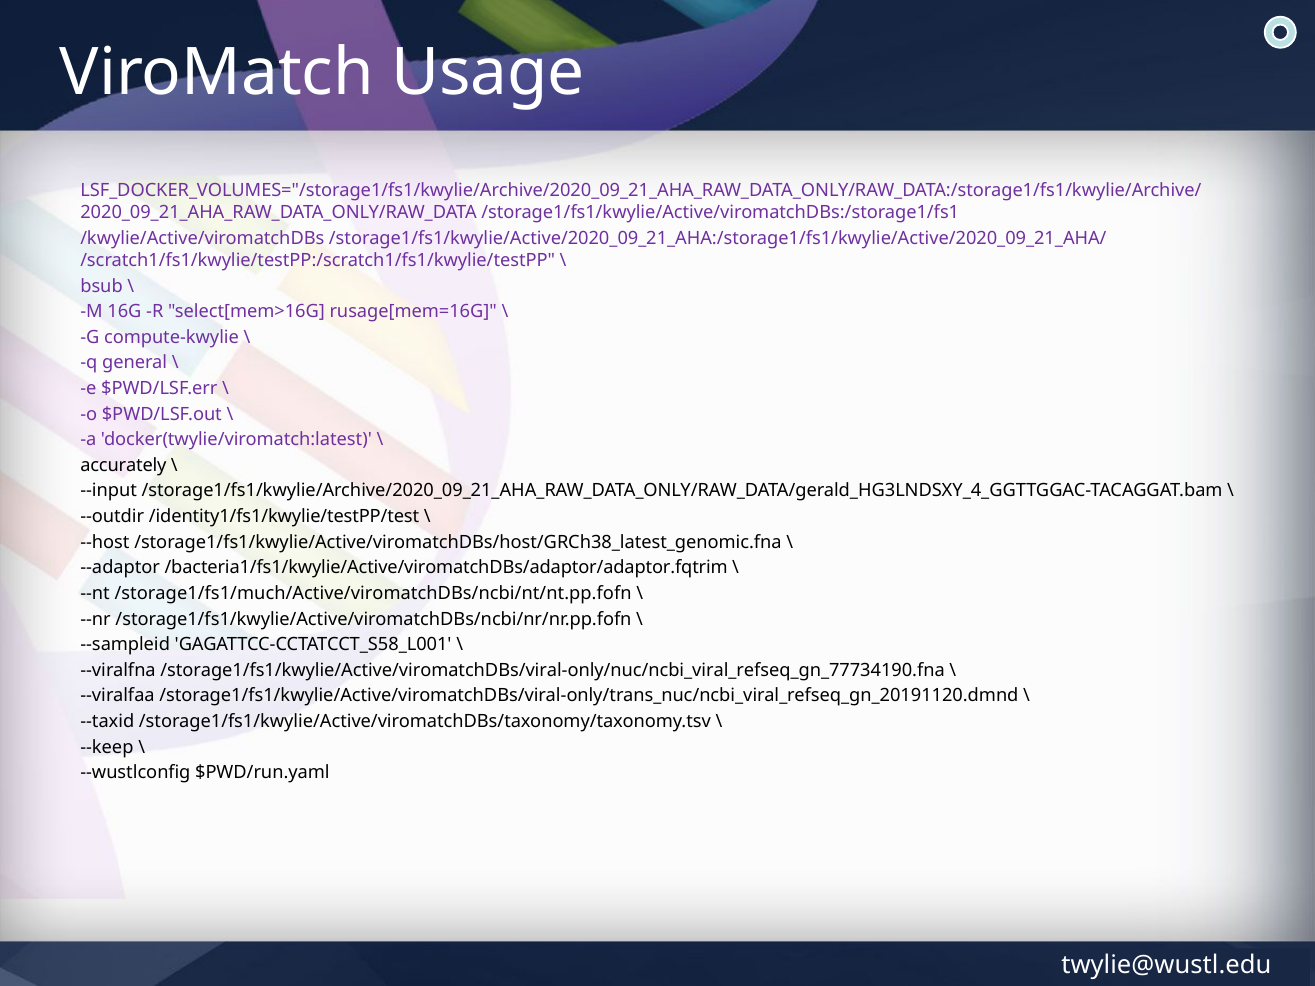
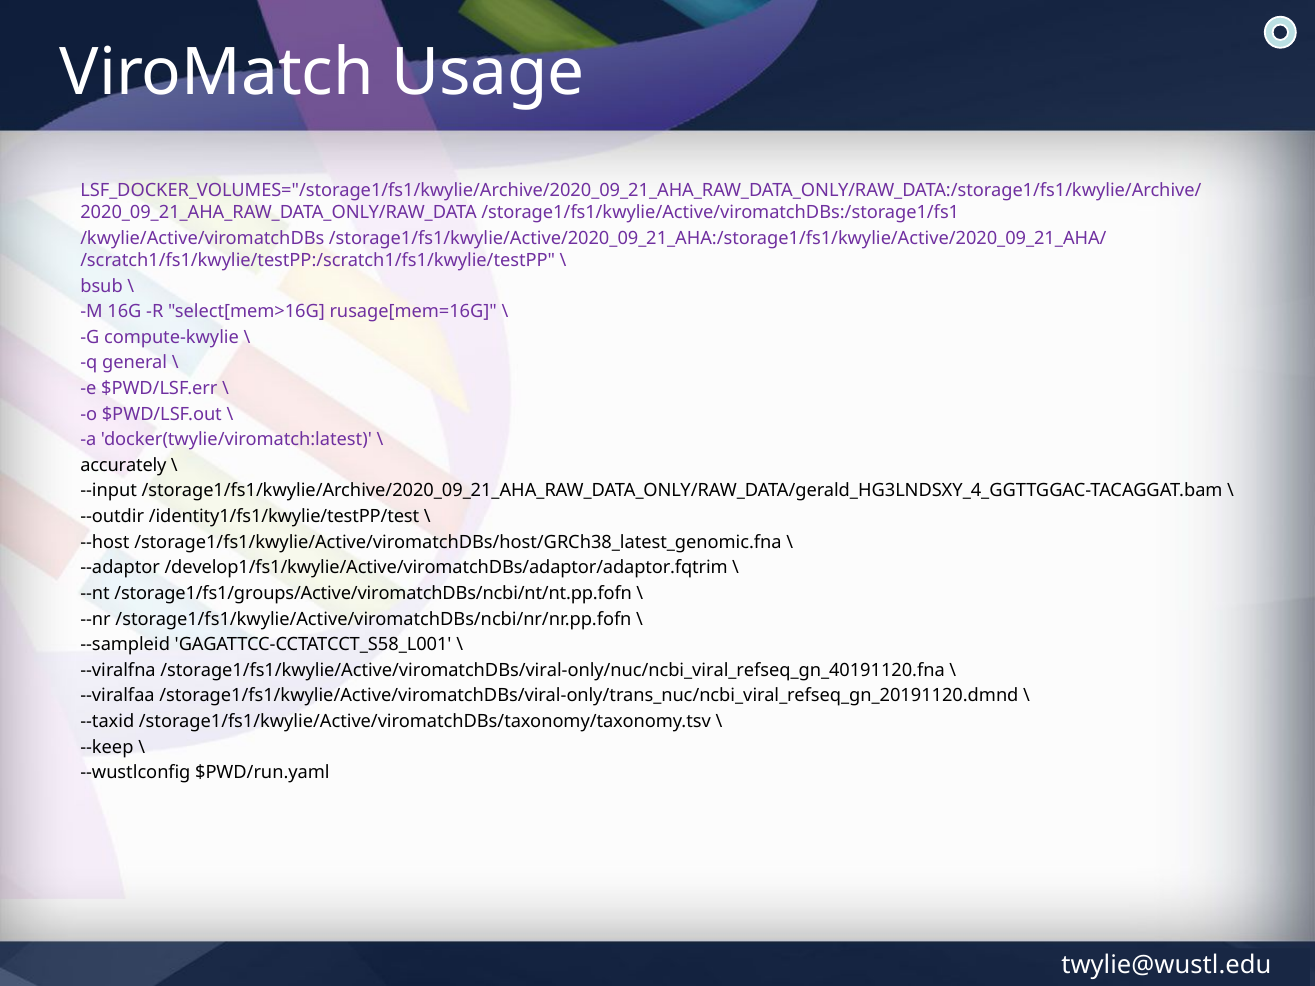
/bacteria1/fs1/kwylie/Active/viromatchDBs/adaptor/adaptor.fqtrim: /bacteria1/fs1/kwylie/Active/viromatchDBs/adaptor/adaptor.fqtrim -> /develop1/fs1/kwylie/Active/viromatchDBs/adaptor/adaptor.fqtrim (446, 568)
/storage1/fs1/much/Active/viromatchDBs/ncbi/nt/nt.pp.fofn: /storage1/fs1/much/Active/viromatchDBs/ncbi/nt/nt.pp.fofn -> /storage1/fs1/groups/Active/viromatchDBs/ncbi/nt/nt.pp.fofn (373, 594)
/storage1/fs1/kwylie/Active/viromatchDBs/viral-only/nuc/ncbi_viral_refseq_gn_77734190.fna: /storage1/fs1/kwylie/Active/viromatchDBs/viral-only/nuc/ncbi_viral_refseq_gn_77734190.fna -> /storage1/fs1/kwylie/Active/viromatchDBs/viral-only/nuc/ncbi_viral_refseq_gn_40191120.fna (553, 670)
